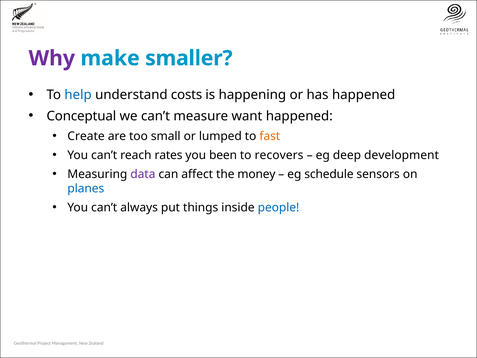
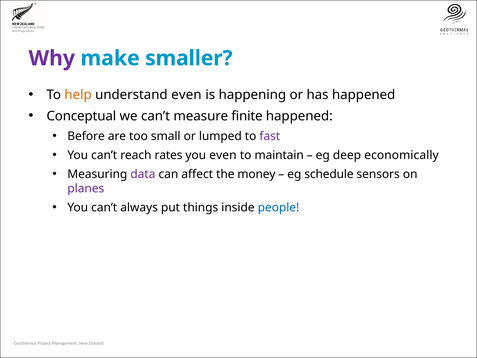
help colour: blue -> orange (78, 95)
understand costs: costs -> even (186, 95)
want: want -> finite (247, 116)
Create: Create -> Before (86, 136)
fast colour: orange -> purple (270, 136)
you been: been -> even (223, 155)
recovers: recovers -> maintain (279, 155)
development: development -> economically (401, 155)
planes colour: blue -> purple (86, 188)
